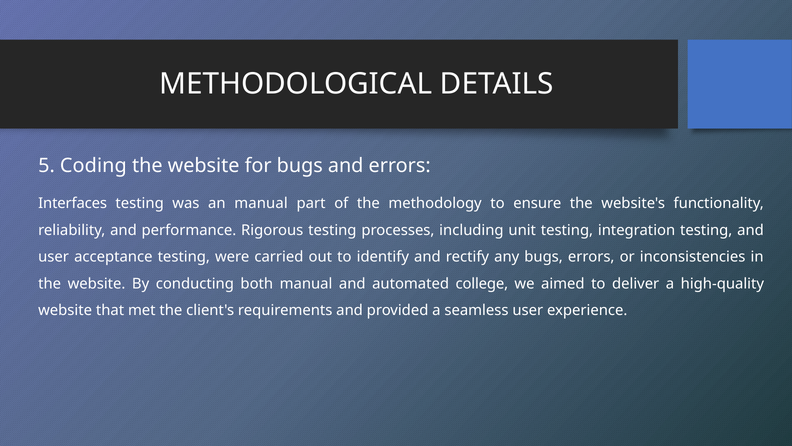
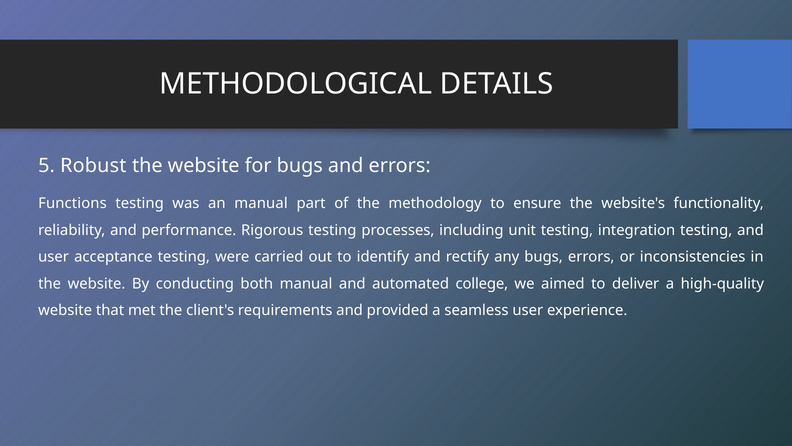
Coding: Coding -> Robust (93, 165)
Interfaces: Interfaces -> Functions (72, 203)
